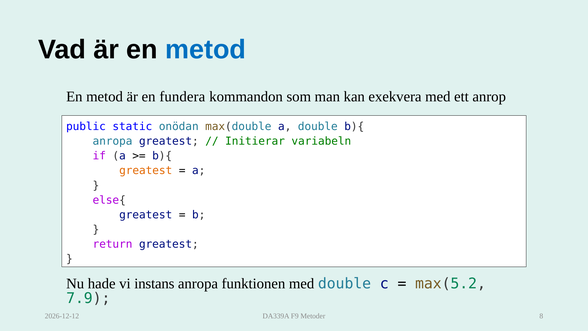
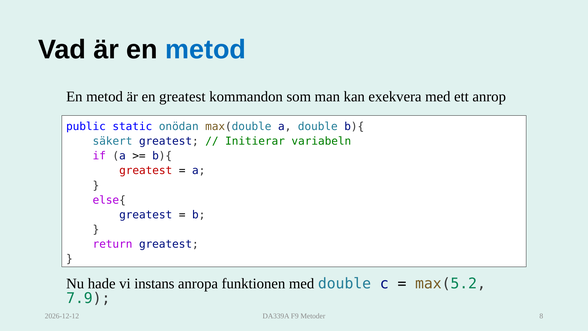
en fundera: fundera -> greatest (182, 97)
anropa: anropa -> säkert (113, 141)
greatest colour: orange -> red (146, 171)
